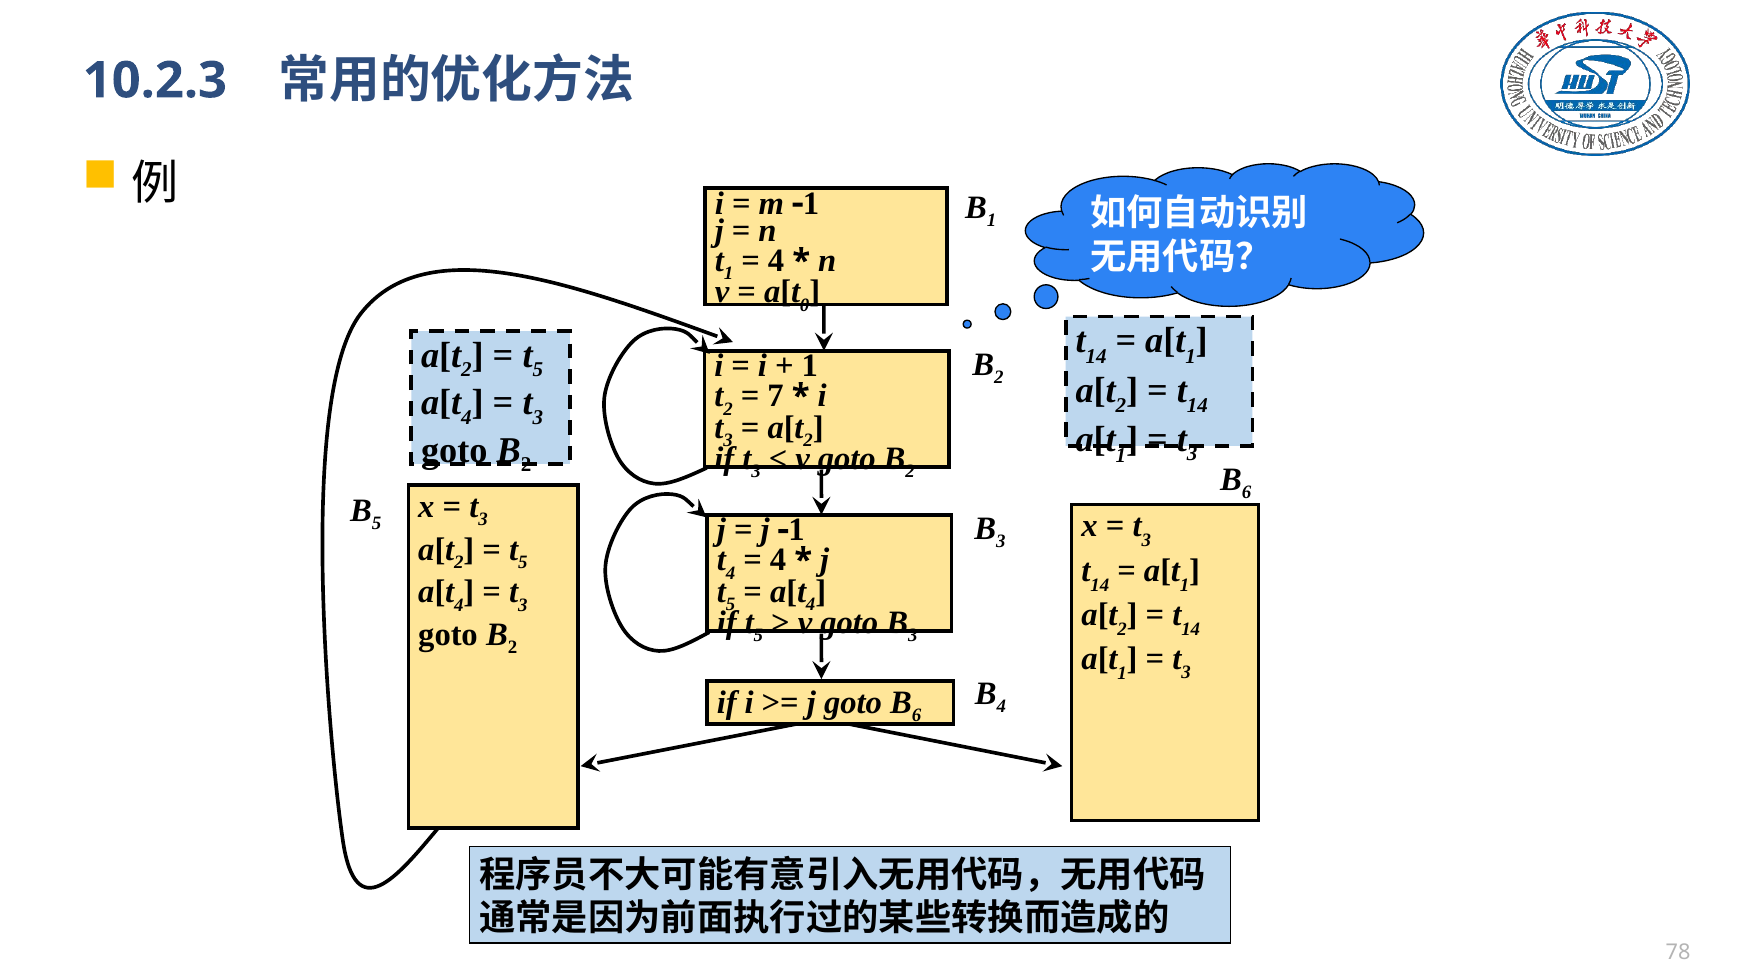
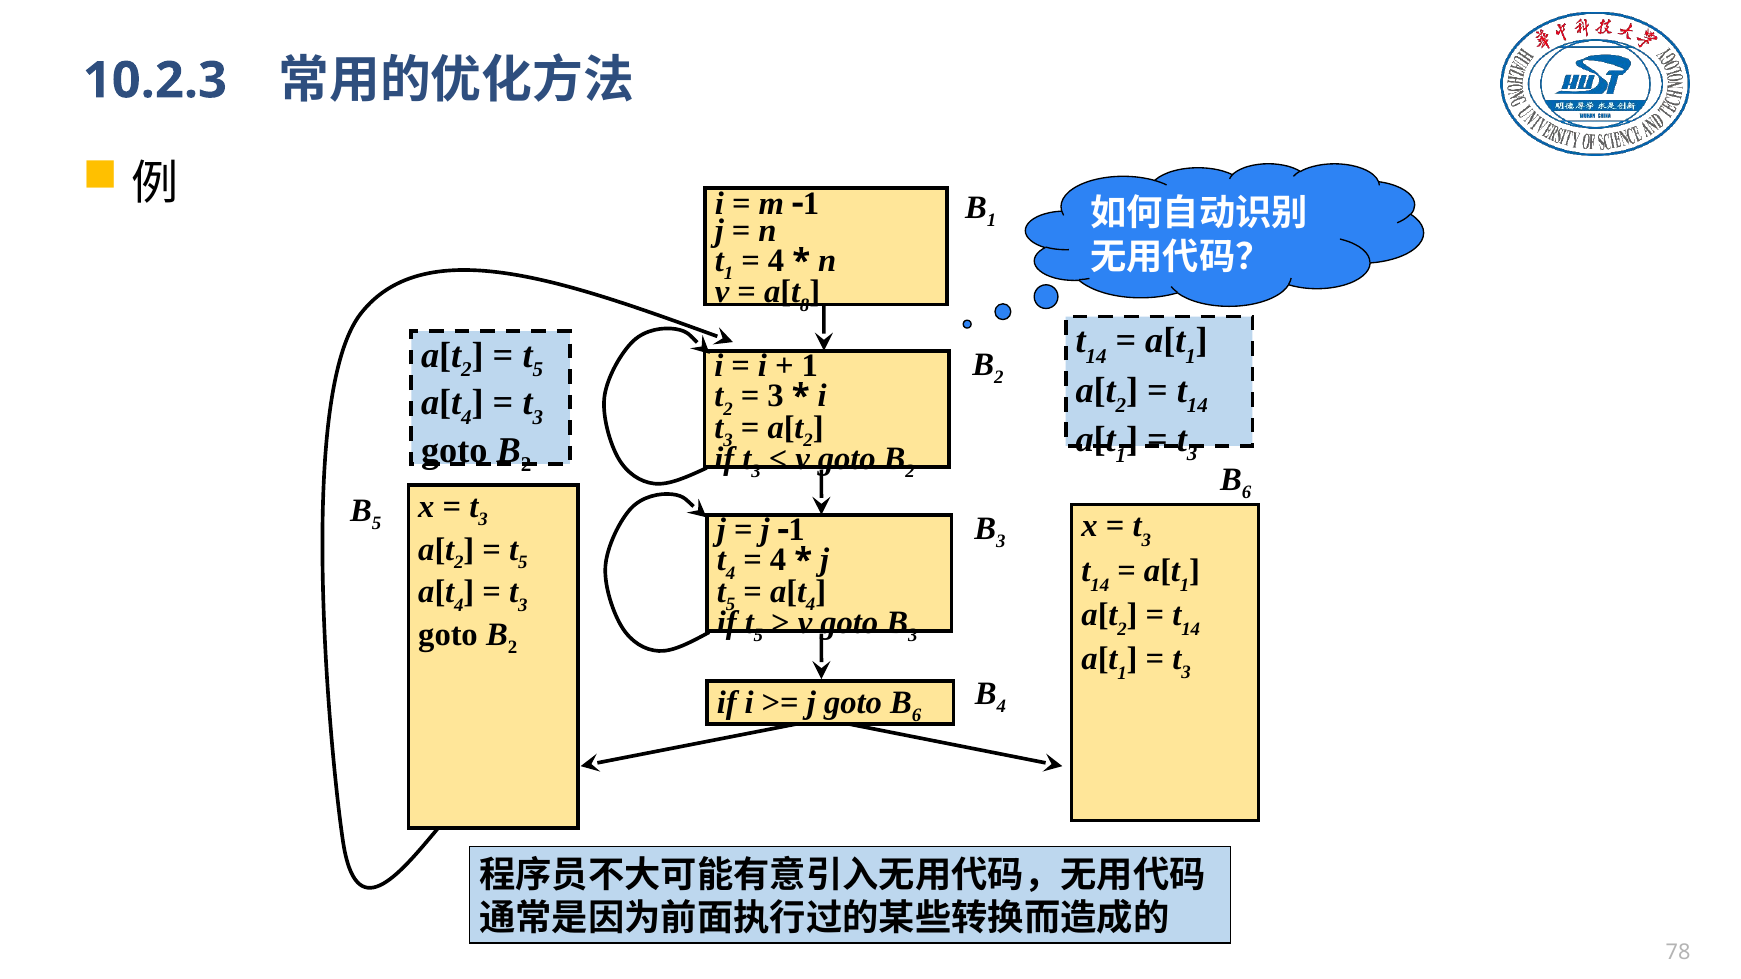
0: 0 -> 8 (805, 305)
7: 7 -> 3 (776, 396)
